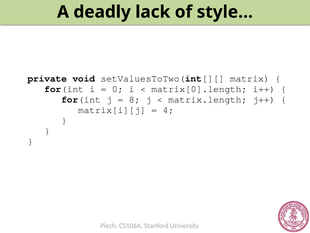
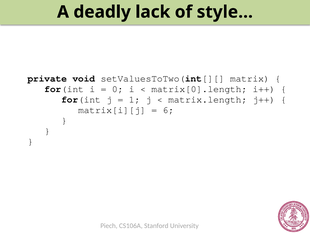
8: 8 -> 1 (134, 99)
4: 4 -> 6 (168, 110)
